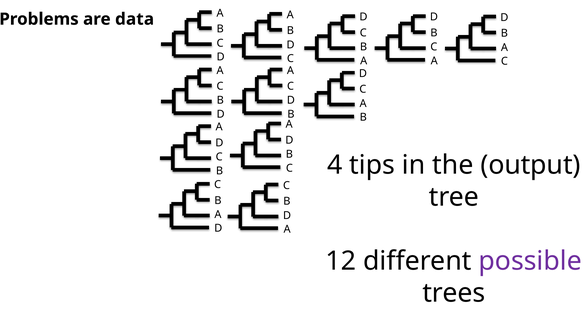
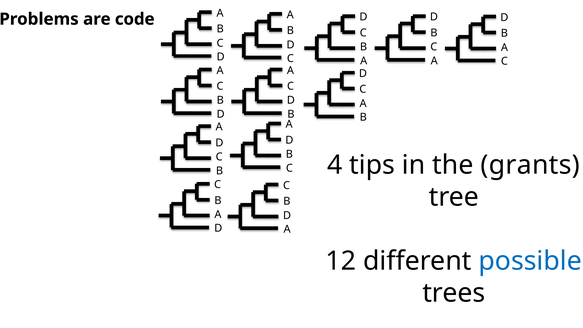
data: data -> code (135, 19)
output: output -> grants (530, 165)
possible colour: purple -> blue (530, 261)
